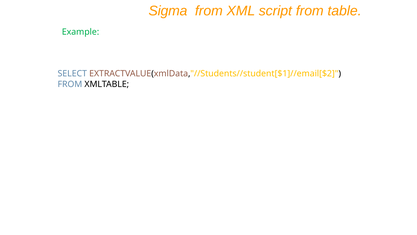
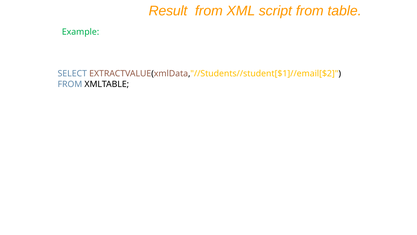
Sigma: Sigma -> Result (168, 11)
